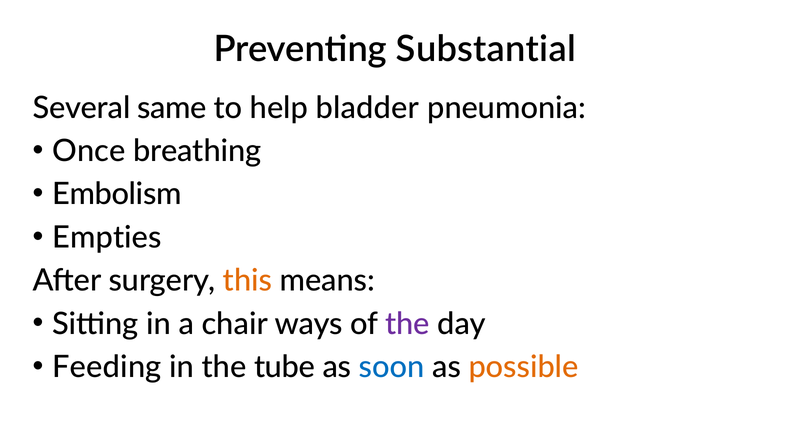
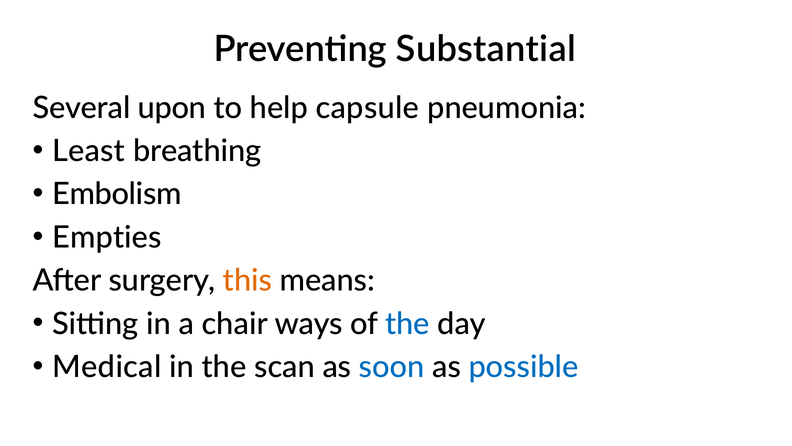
same: same -> upon (172, 108)
bladder: bladder -> capsule (367, 108)
Once: Once -> Least (89, 151)
the colour: purple -> blue (407, 324)
Feeding: Feeding -> Medical (107, 367)
tube: tube -> scan (285, 367)
possible colour: orange -> blue (524, 367)
